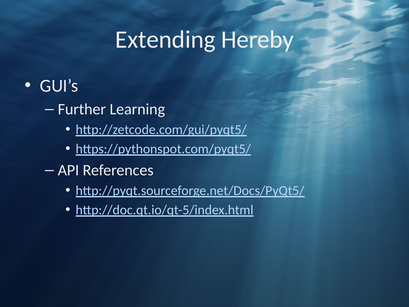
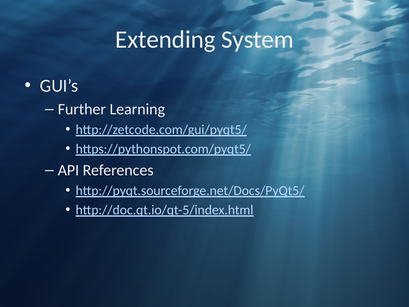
Hereby: Hereby -> System (257, 40)
